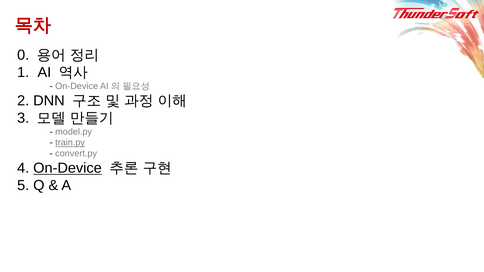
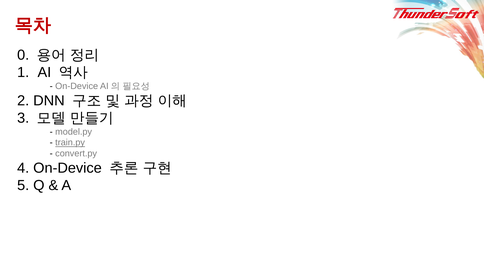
On-Device underline: present -> none (68, 168)
